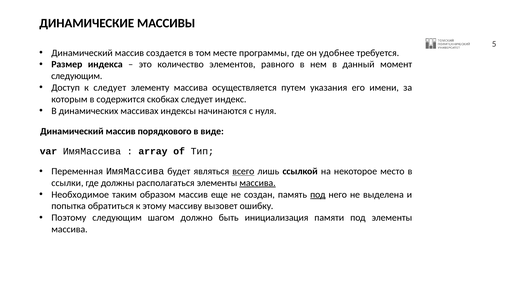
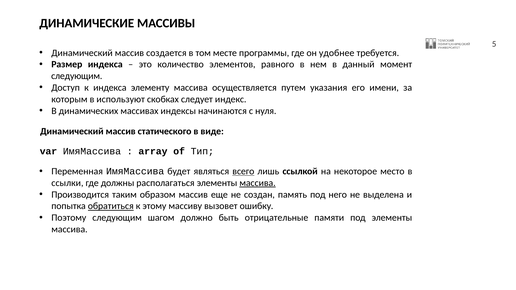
к следует: следует -> индекса (110, 88)
содержится: содержится -> используют (121, 99)
порядкового: порядкового -> статического (165, 131)
Необходимое: Необходимое -> Производится (80, 195)
под underline: present -> none (318, 195)
обратиться underline: none -> present (111, 206)
инициализация: инициализация -> отрицательные (277, 218)
